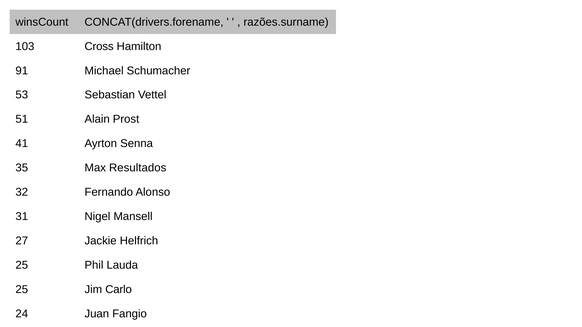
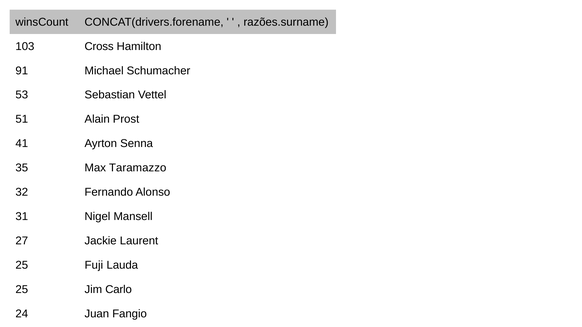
Resultados: Resultados -> Taramazzo (138, 168)
Helfrich: Helfrich -> Laurent (139, 241)
25 Phil: Phil -> Fuji (94, 265)
